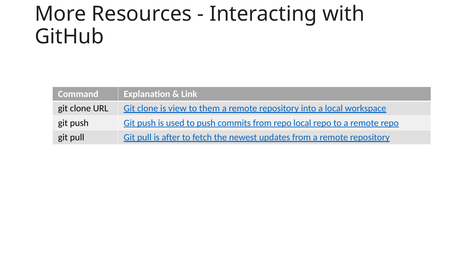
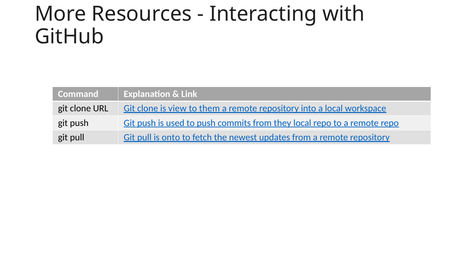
from repo: repo -> they (282, 123)
after: after -> onto (171, 137)
